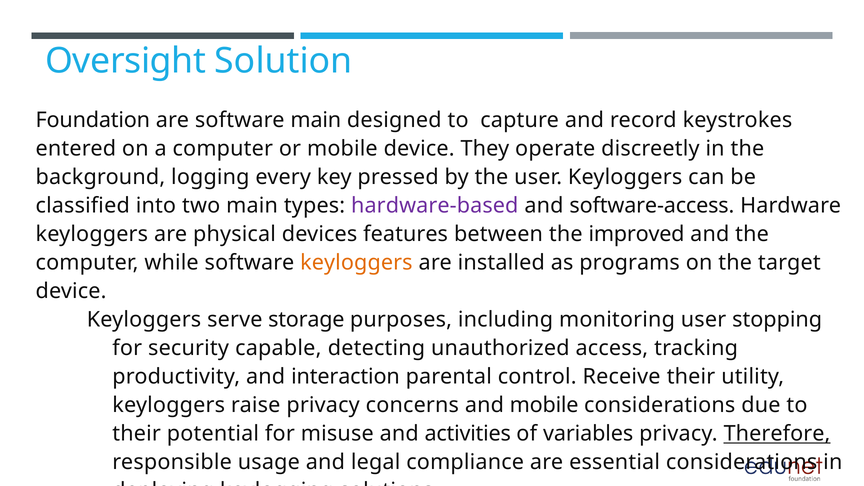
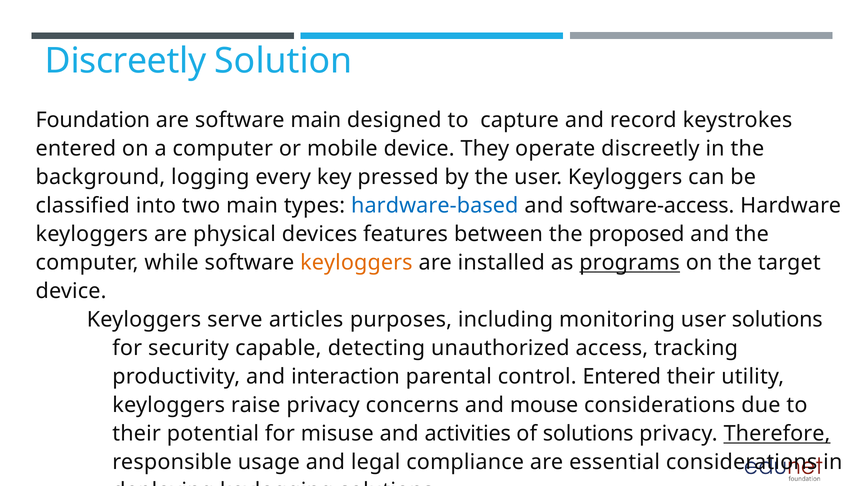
Oversight: Oversight -> Discreetly (126, 61)
hardware-based colour: purple -> blue (435, 206)
improved: improved -> proposed (637, 234)
programs underline: none -> present (630, 263)
storage: storage -> articles (306, 320)
user stopping: stopping -> solutions (777, 320)
control Receive: Receive -> Entered (622, 377)
and mobile: mobile -> mouse (544, 405)
of variables: variables -> solutions (588, 434)
